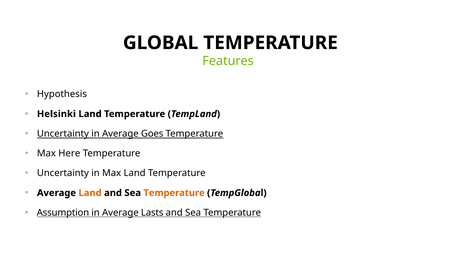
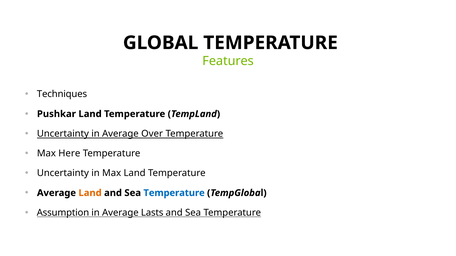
Hypothesis: Hypothesis -> Techniques (62, 94)
Helsinki: Helsinki -> Pushkar (56, 114)
Goes: Goes -> Over (152, 134)
Temperature colour: orange -> blue (174, 193)
